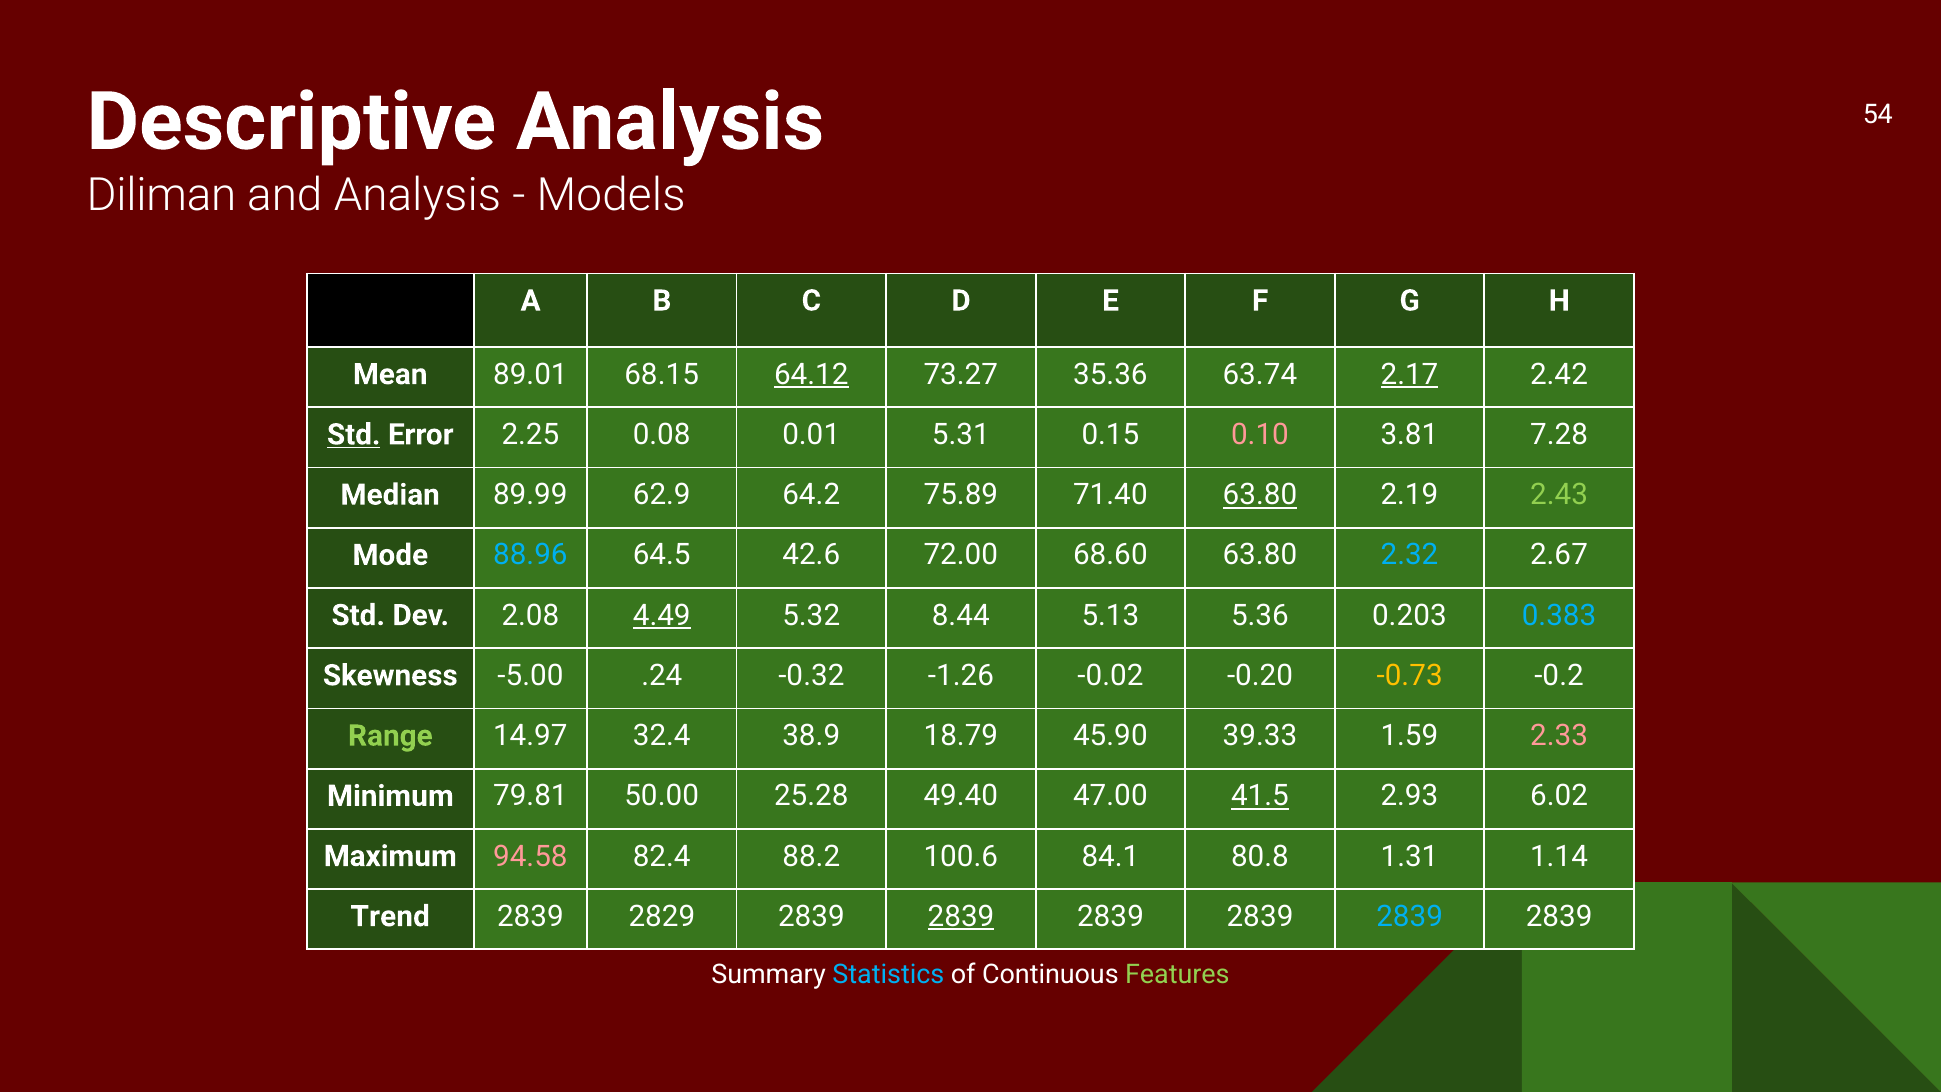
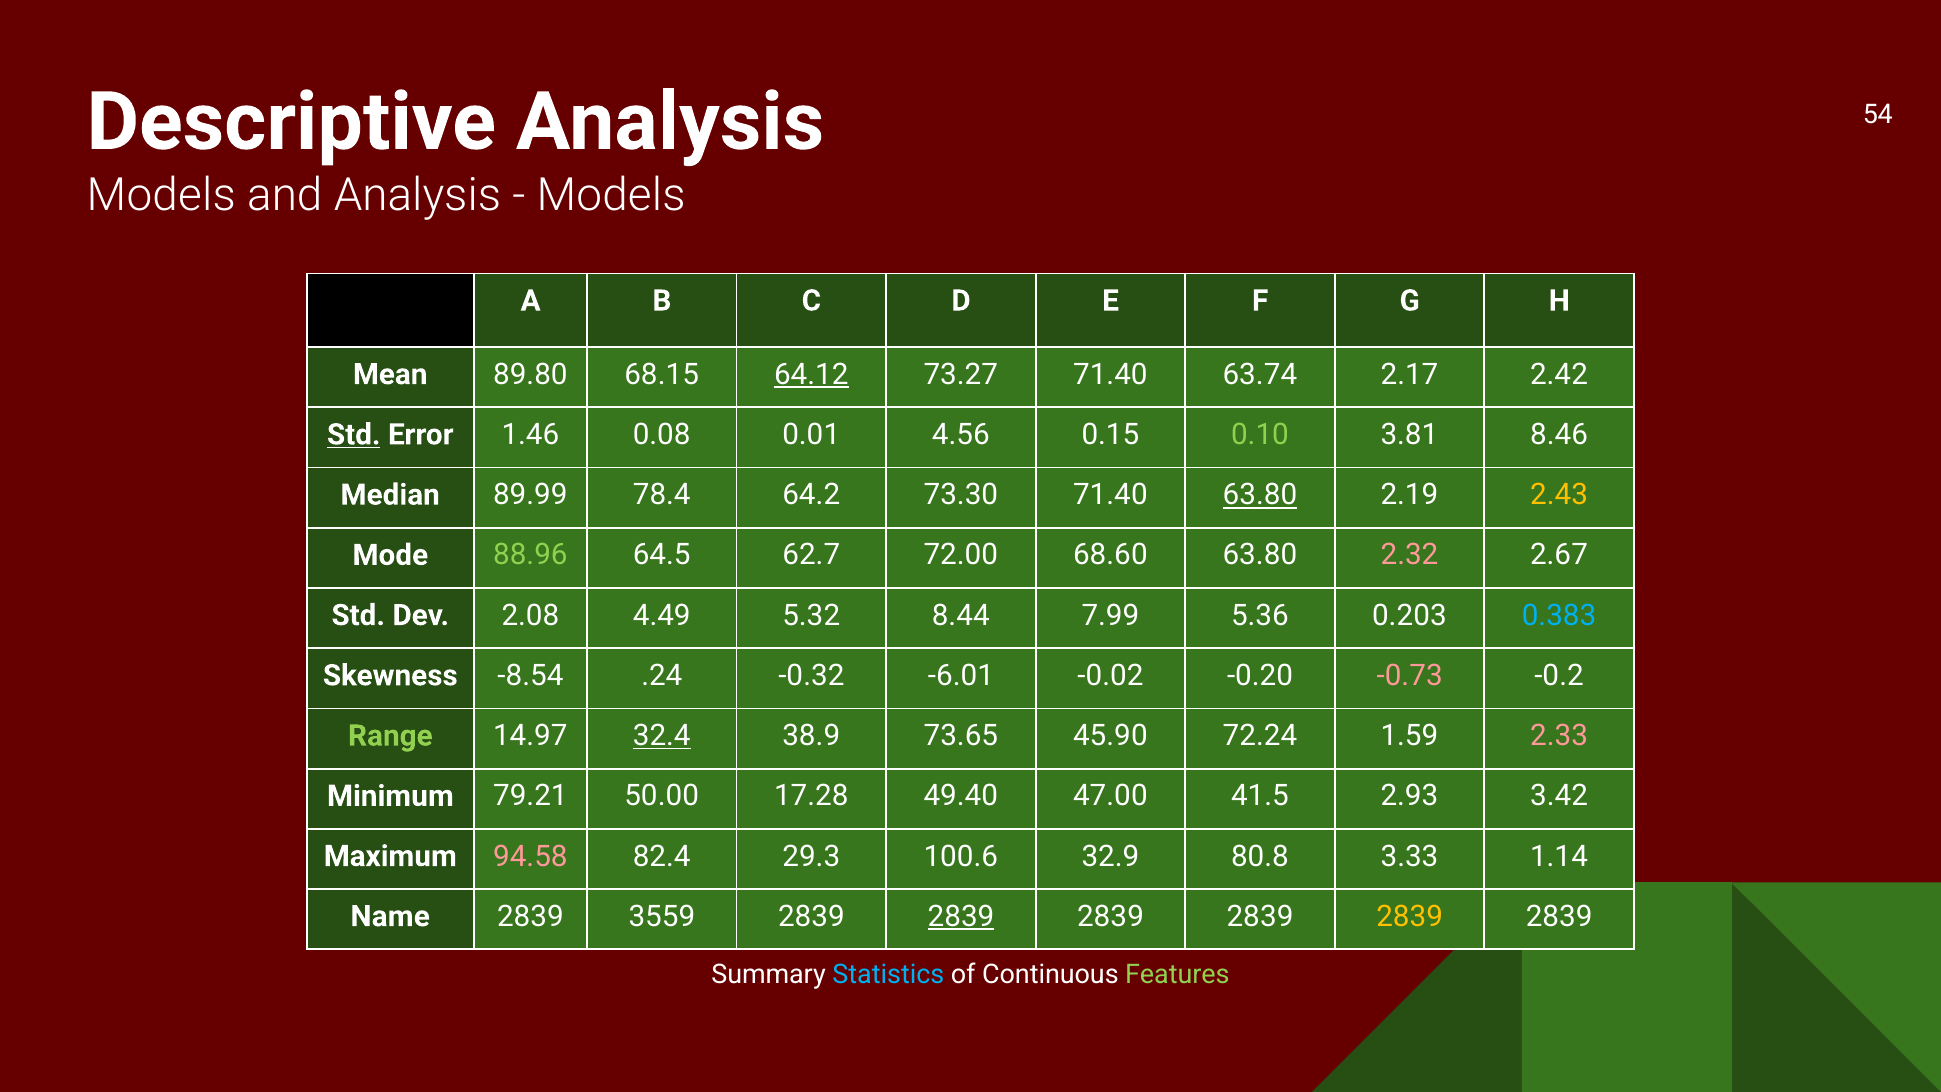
Diliman: Diliman -> Models (161, 196)
89.01: 89.01 -> 89.80 (530, 374)
73.27 35.36: 35.36 -> 71.40 (1110, 374)
2.17 underline: present -> none (1410, 374)
2.25: 2.25 -> 1.46 (530, 435)
5.31: 5.31 -> 4.56 (961, 435)
0.10 colour: pink -> light green (1260, 435)
7.28: 7.28 -> 8.46 (1559, 435)
62.9: 62.9 -> 78.4 (662, 495)
75.89: 75.89 -> 73.30 (961, 495)
2.43 colour: light green -> yellow (1559, 495)
88.96 colour: light blue -> light green (530, 555)
42.6: 42.6 -> 62.7 (811, 555)
2.32 colour: light blue -> pink (1410, 555)
4.49 underline: present -> none (662, 615)
5.13: 5.13 -> 7.99 (1110, 615)
-5.00: -5.00 -> -8.54 (531, 675)
-1.26: -1.26 -> -6.01 (961, 675)
-0.73 colour: yellow -> pink (1410, 675)
32.4 underline: none -> present (662, 736)
18.79: 18.79 -> 73.65 (961, 736)
39.33: 39.33 -> 72.24 (1260, 736)
79.81: 79.81 -> 79.21 (530, 796)
25.28: 25.28 -> 17.28 (811, 796)
41.5 underline: present -> none (1260, 796)
6.02: 6.02 -> 3.42 (1559, 796)
88.2: 88.2 -> 29.3 (811, 856)
84.1: 84.1 -> 32.9 (1110, 856)
1.31: 1.31 -> 3.33 (1410, 856)
Trend: Trend -> Name (390, 916)
2829: 2829 -> 3559 (662, 916)
2839 colour: light blue -> yellow (1410, 916)
